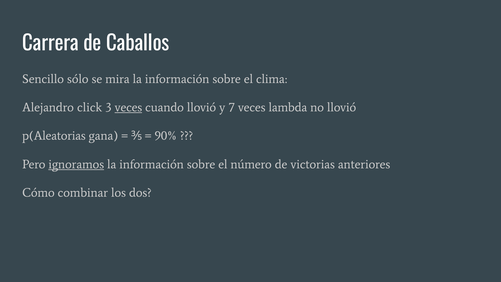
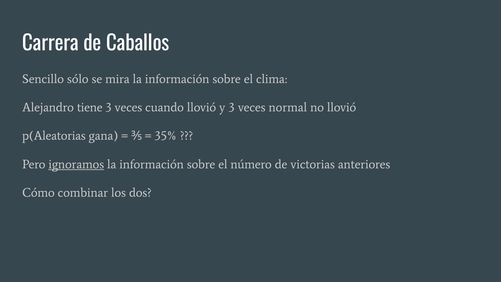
click: click -> tiene (90, 107)
veces underline: present -> none (128, 107)
y 7: 7 -> 3 (232, 107)
lambda: lambda -> normal (288, 107)
90%: 90% -> 35% (166, 136)
